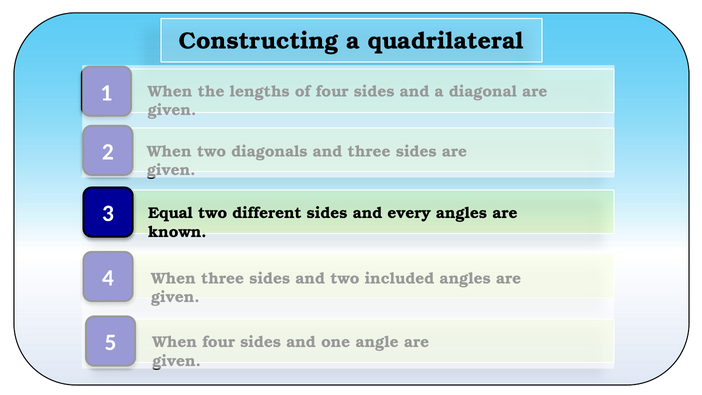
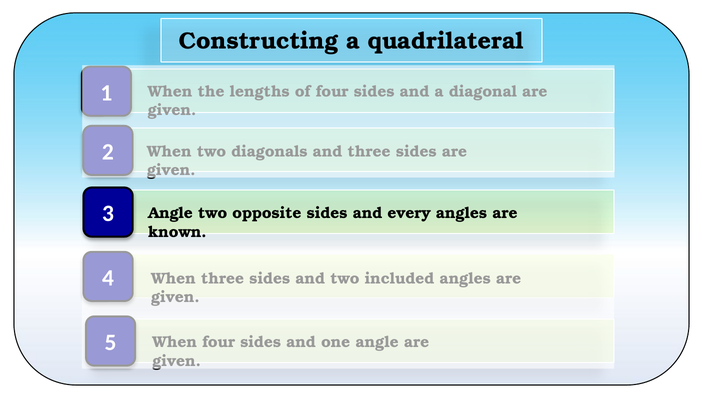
Equal: Equal -> Angle (170, 213)
different: different -> opposite (267, 213)
